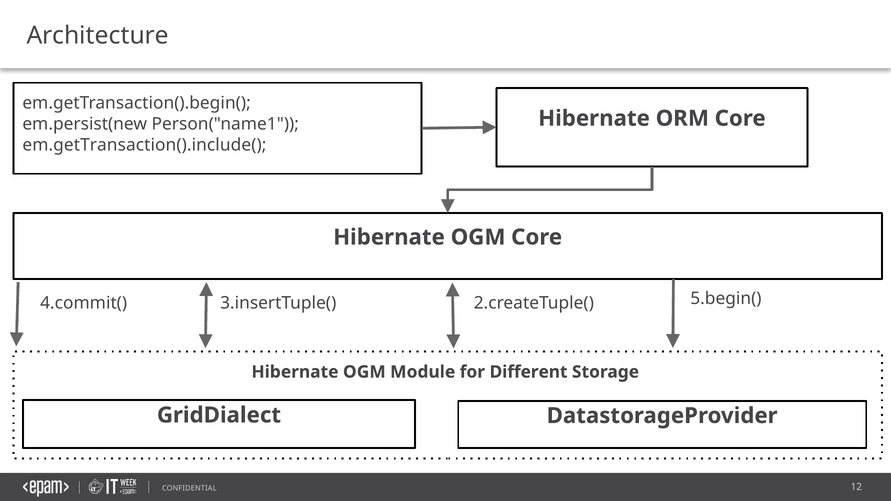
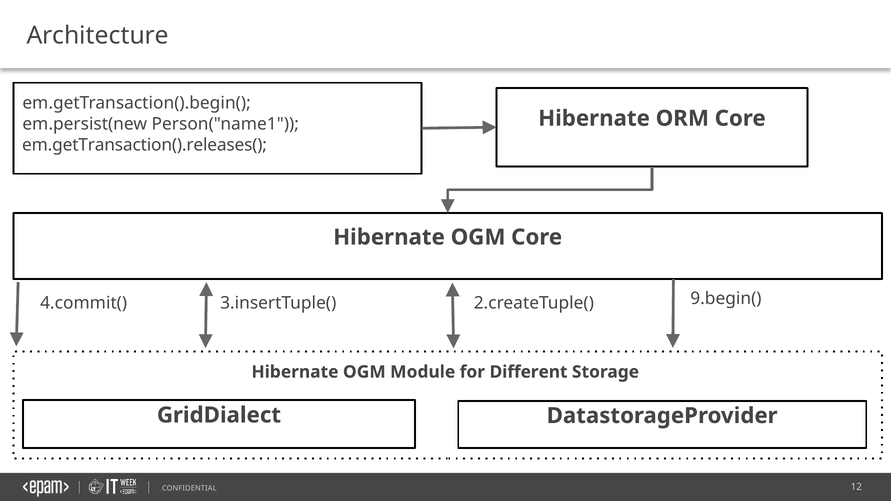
em.getTransaction().include(: em.getTransaction().include( -> em.getTransaction().releases( (145, 145)
5.begin(: 5.begin( -> 9.begin( (726, 299)
